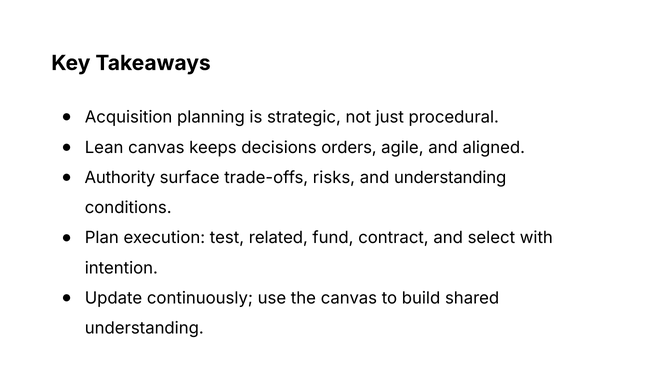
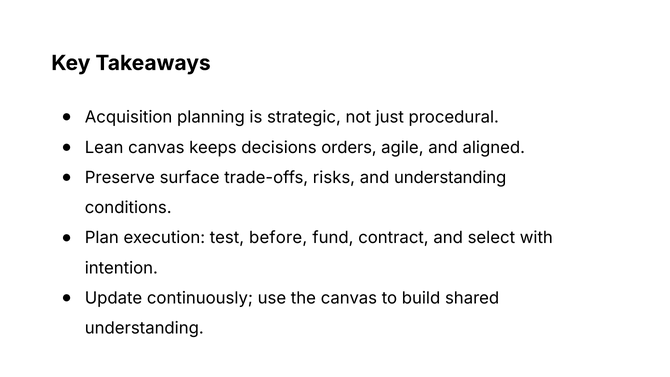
Authority: Authority -> Preserve (120, 178)
related: related -> before (278, 238)
